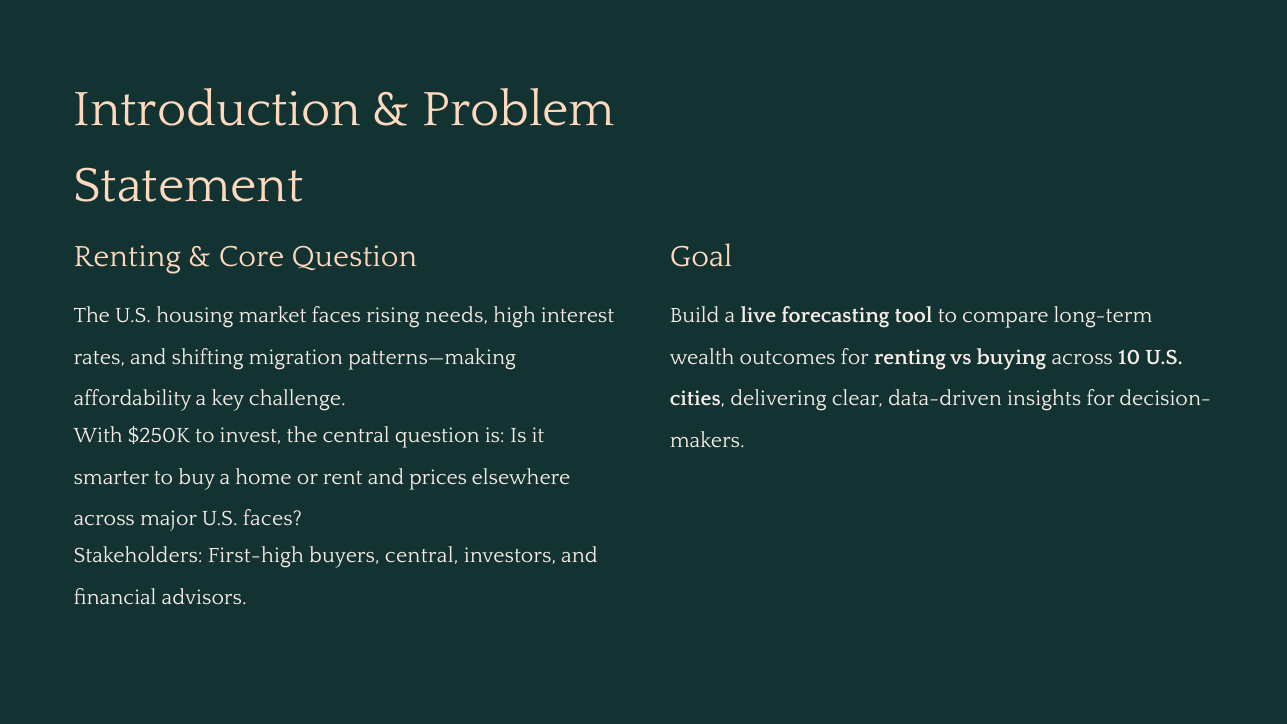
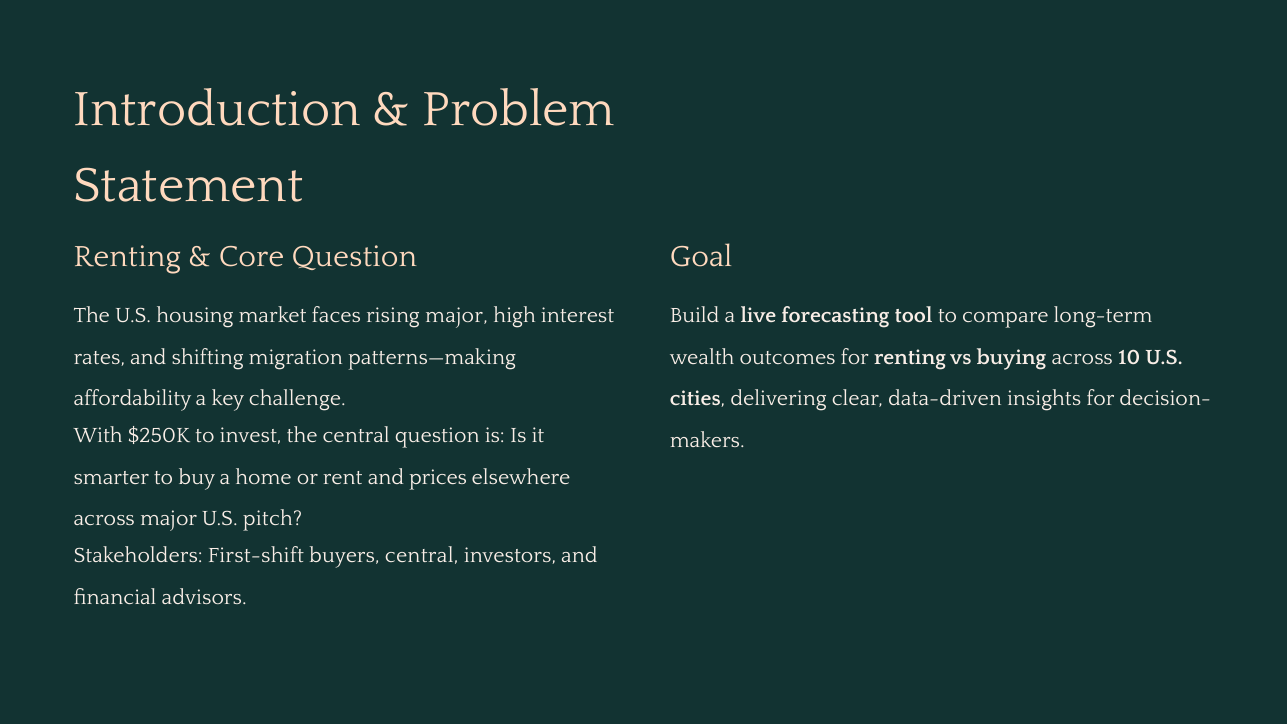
rising needs: needs -> major (457, 315)
U.S faces: faces -> pitch (272, 519)
First-high: First-high -> First-shift (256, 555)
